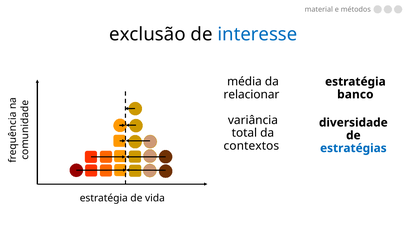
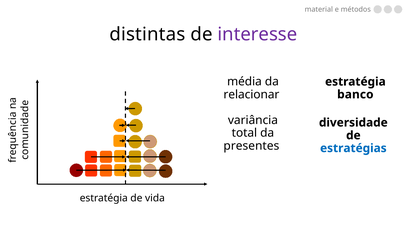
exclusão: exclusão -> distintas (147, 34)
interesse colour: blue -> purple (257, 34)
contextos: contextos -> presentes (251, 146)
